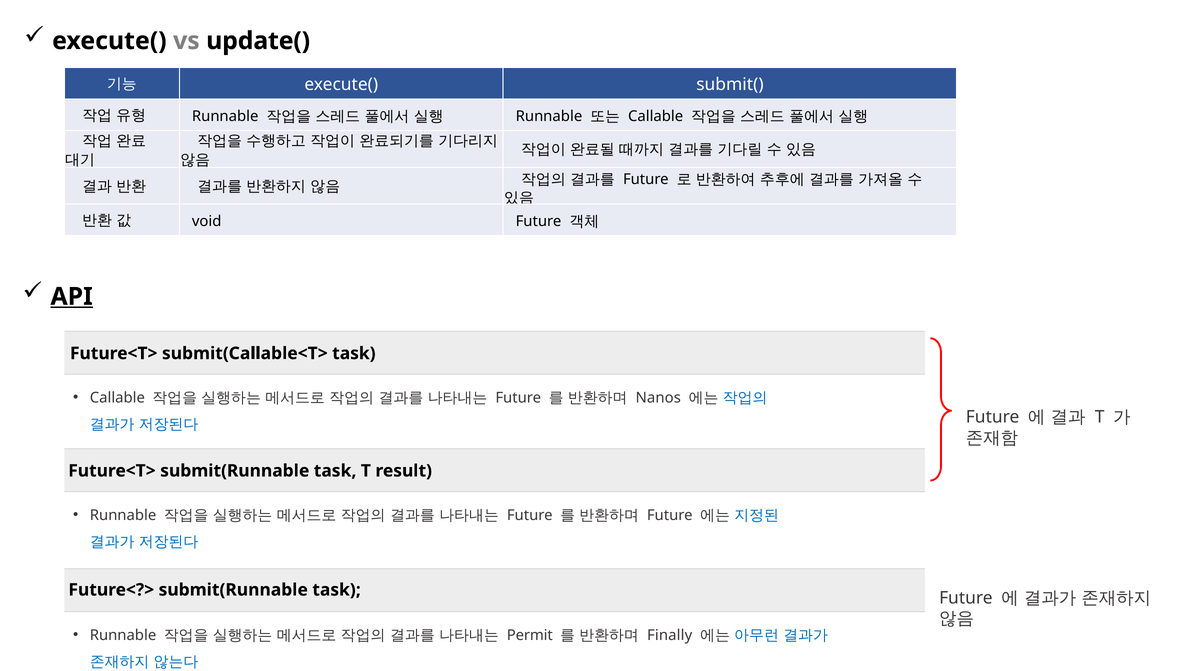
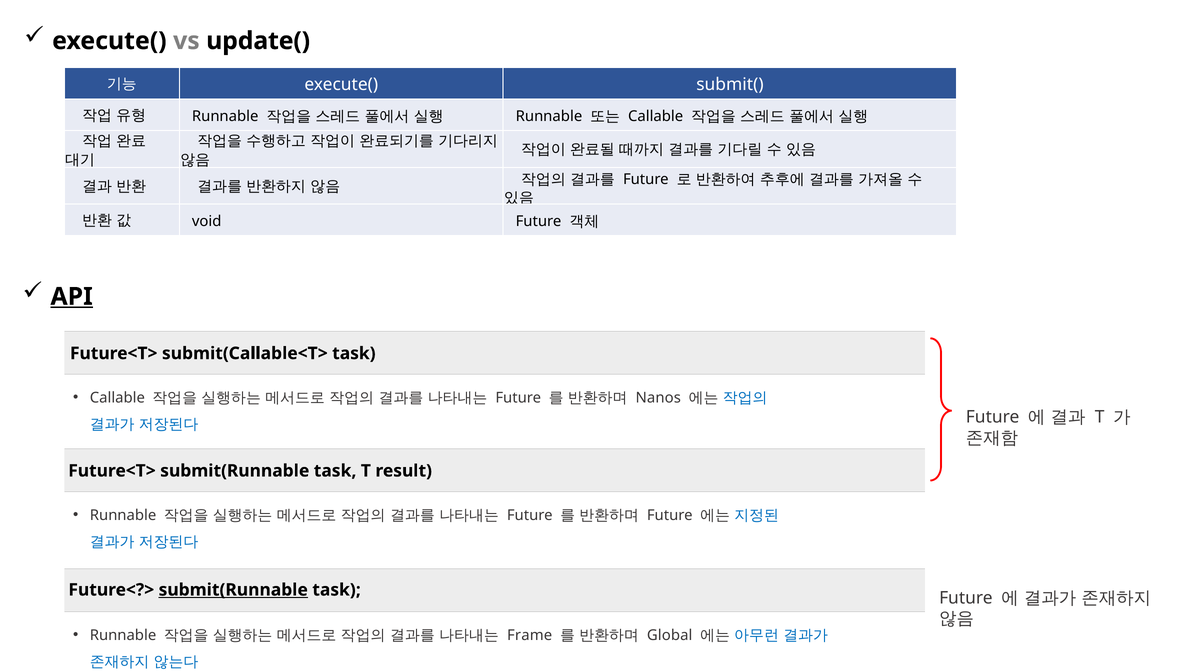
submit(Runnable underline: none -> present (233, 589)
Permit: Permit -> Frame (530, 635)
Finally: Finally -> Global (670, 635)
